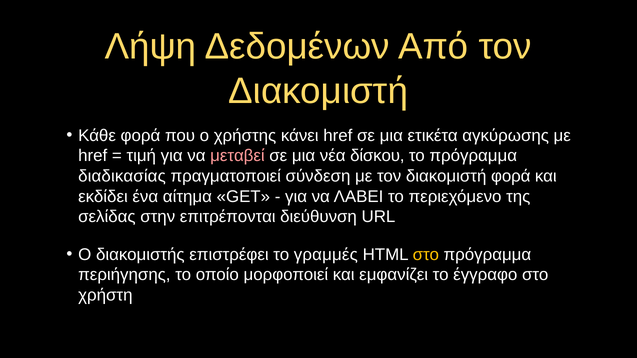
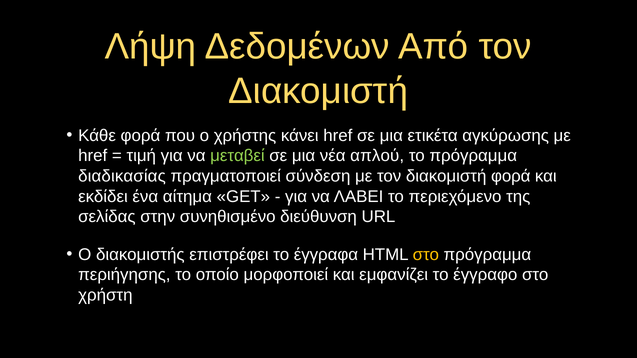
μεταβεί colour: pink -> light green (237, 156)
δίσκου: δίσκου -> απλού (377, 156)
επιτρέπονται: επιτρέπονται -> συνηθισμένο (228, 217)
γραμμές: γραμμές -> έγγραφα (326, 255)
